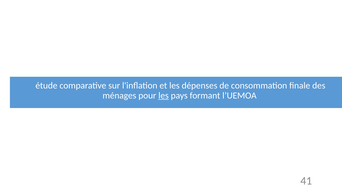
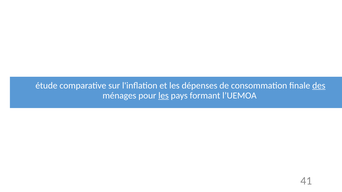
des underline: none -> present (319, 86)
